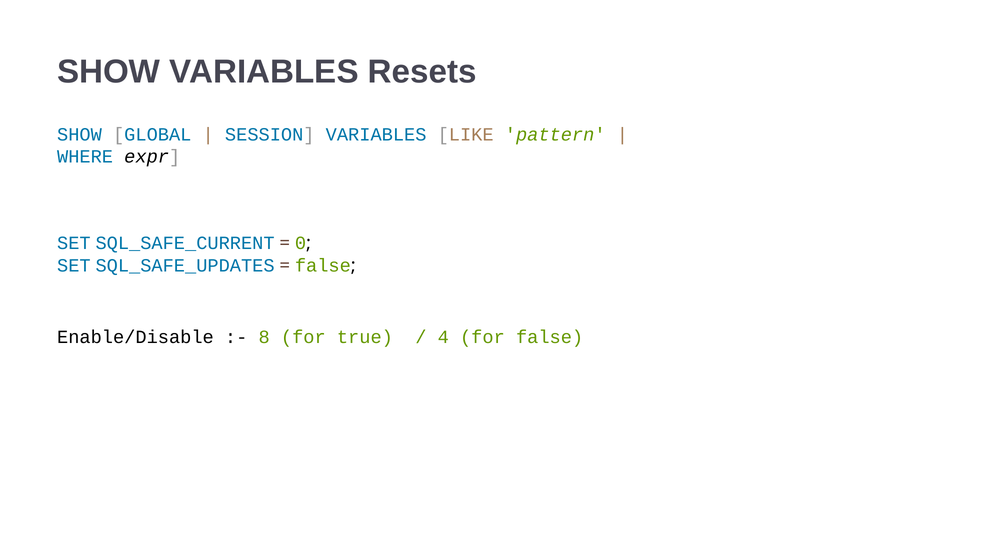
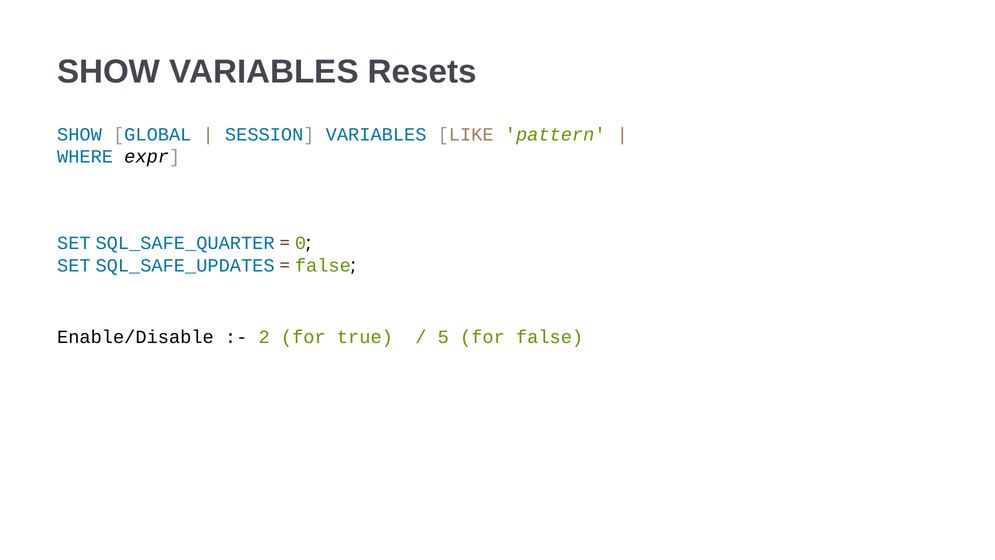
SQL_SAFE_CURRENT: SQL_SAFE_CURRENT -> SQL_SAFE_QUARTER (185, 243)
8: 8 -> 2 (264, 337)
4: 4 -> 5 (443, 337)
